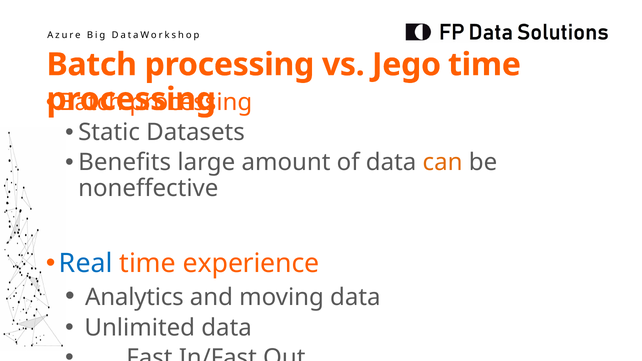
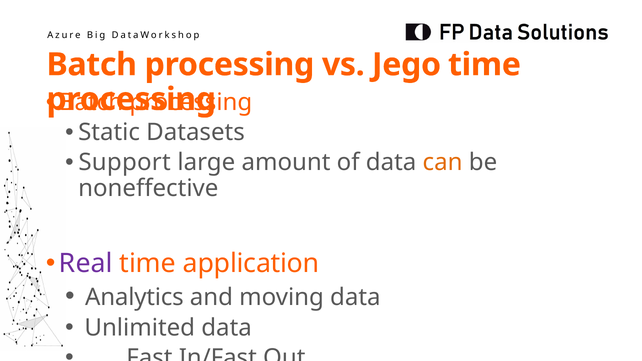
Benefits: Benefits -> Support (125, 163)
Real colour: blue -> purple (86, 264)
experience: experience -> application (251, 264)
